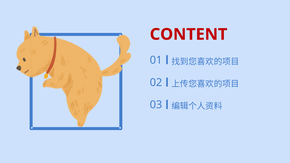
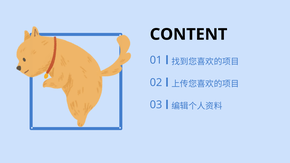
CONTENT colour: red -> black (189, 34)
